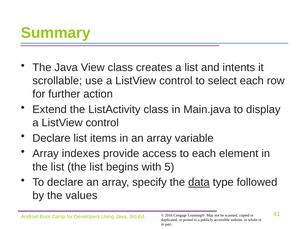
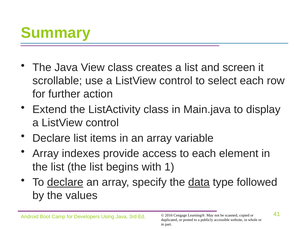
intents: intents -> screen (239, 68)
5: 5 -> 1 (169, 167)
declare underline: none -> present (65, 183)
